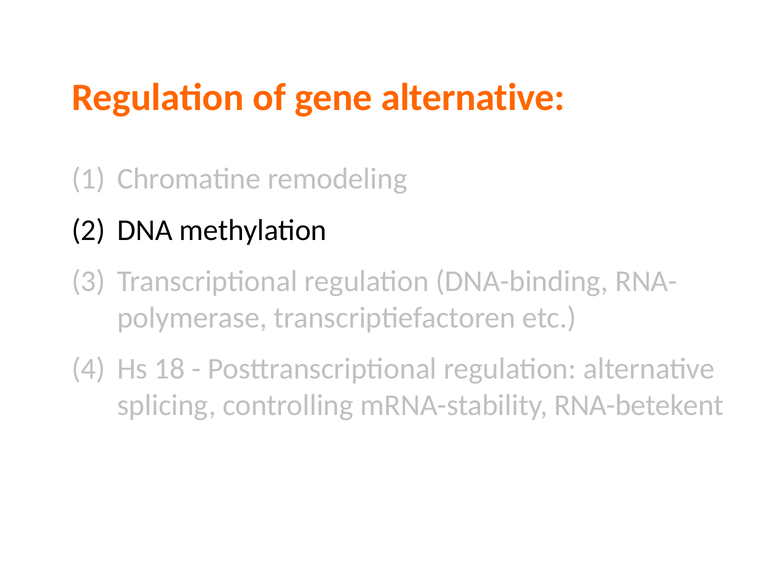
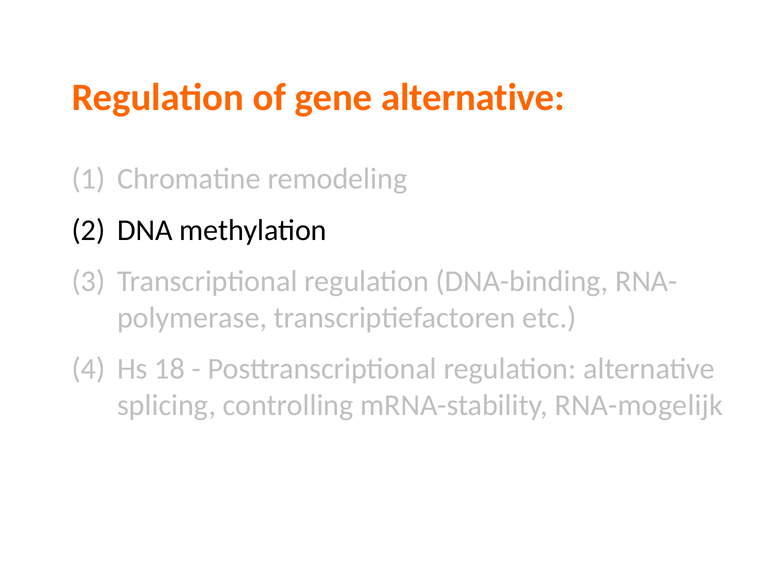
RNA-betekent: RNA-betekent -> RNA-mogelijk (639, 405)
